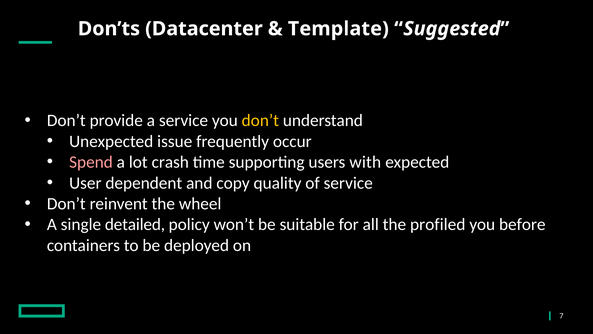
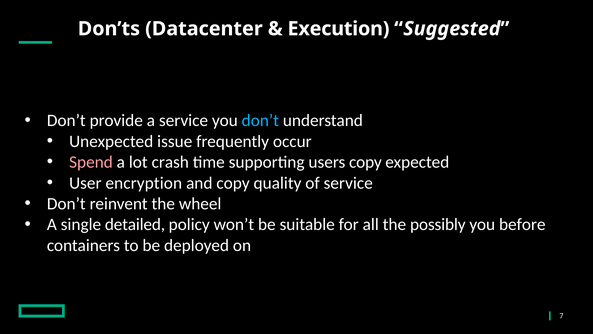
Template: Template -> Execution (338, 29)
don’t colour: yellow -> light blue (260, 120)
users with: with -> copy (365, 162)
dependent: dependent -> encryption (144, 183)
profiled: profiled -> possibly (438, 224)
